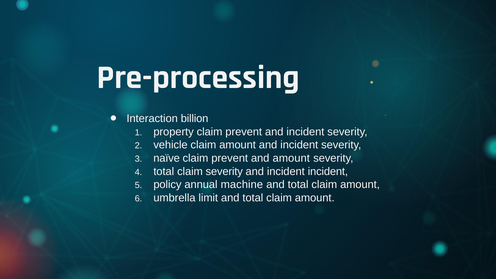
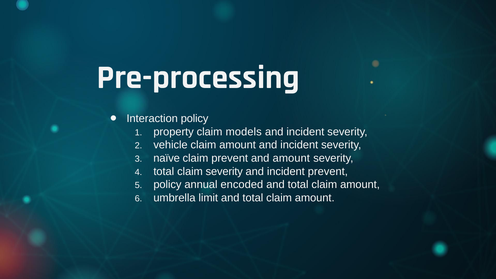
Interaction billion: billion -> policy (195, 119)
property claim prevent: prevent -> models (244, 132)
incident incident: incident -> prevent (328, 171)
machine: machine -> encoded (242, 185)
